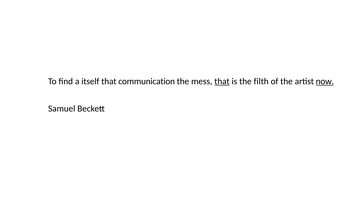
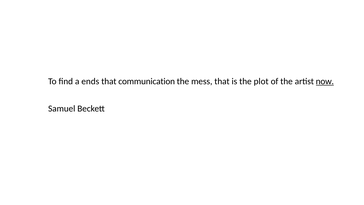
itself: itself -> ends (90, 81)
that underline: present -> none (222, 81)
filth: filth -> plot (261, 81)
